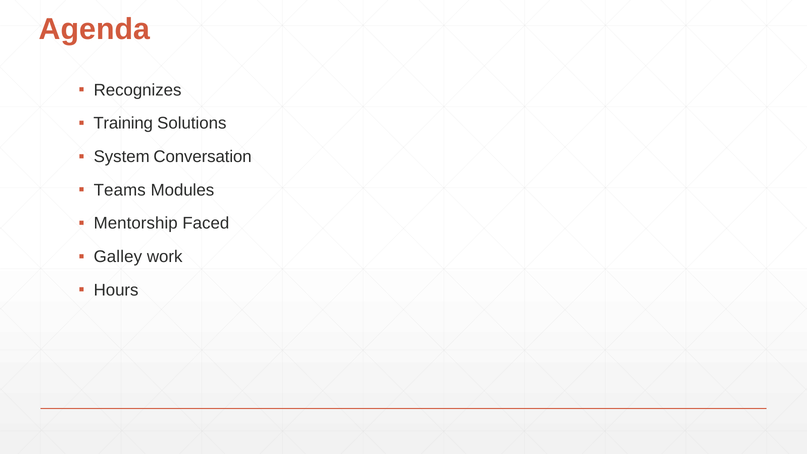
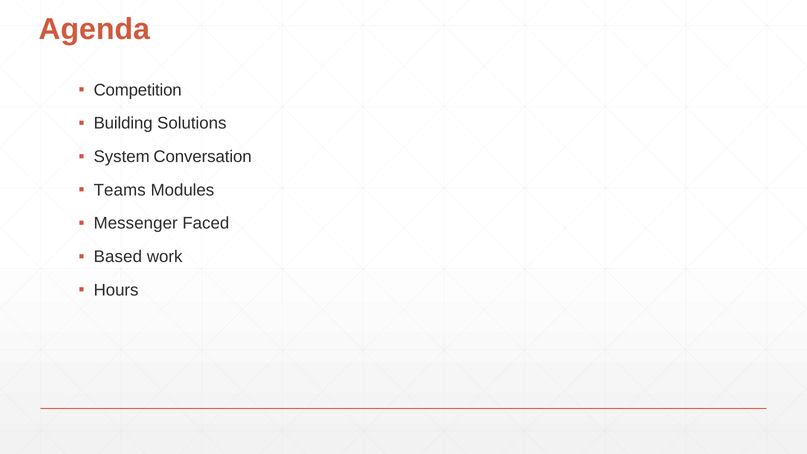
Recognizes: Recognizes -> Competition (138, 90)
Training: Training -> Building (123, 123)
Mentorship: Mentorship -> Messenger (136, 223)
Galley: Galley -> Based (118, 257)
